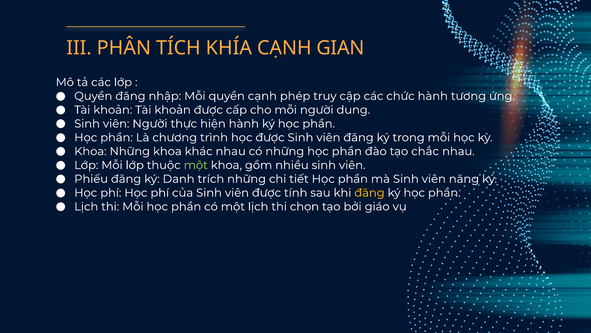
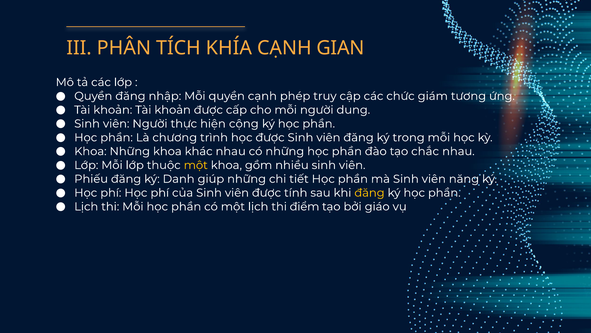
chức hành: hành -> giám (433, 96)
hiện hành: hành -> cộng (244, 124)
một colour: light green -> yellow (196, 165)
trích: trích -> giúp (211, 179)
chọn: chọn -> điểm (305, 206)
